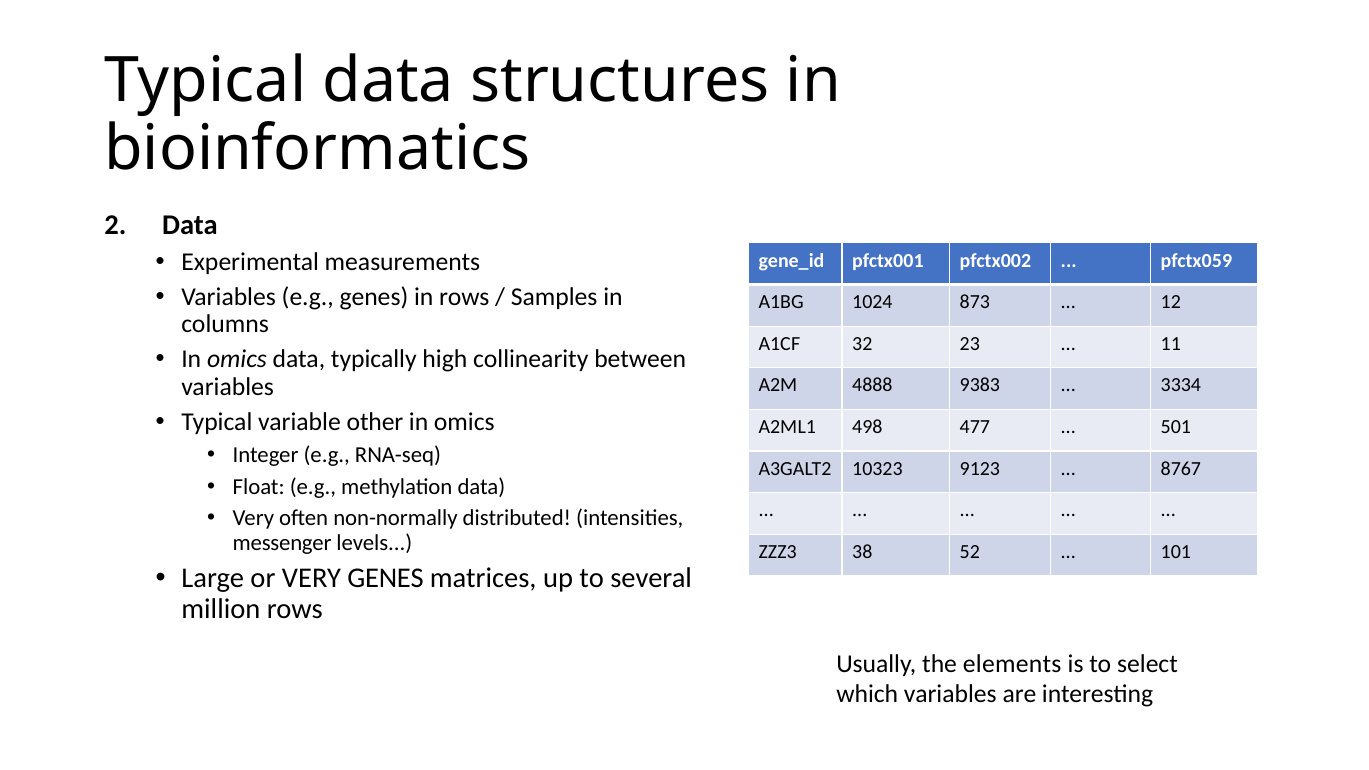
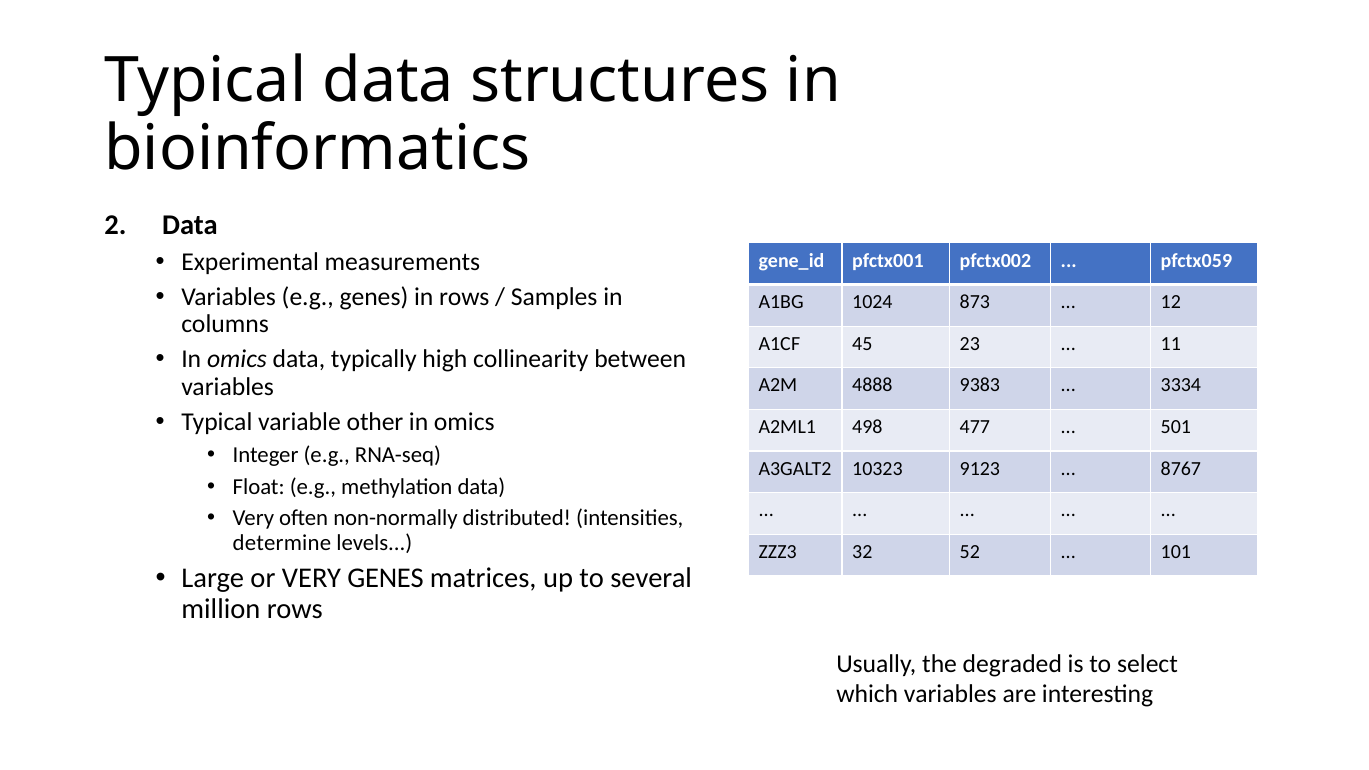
32: 32 -> 45 (862, 344)
messenger: messenger -> determine (282, 543)
38: 38 -> 32 (862, 552)
elements: elements -> degraded (1012, 664)
